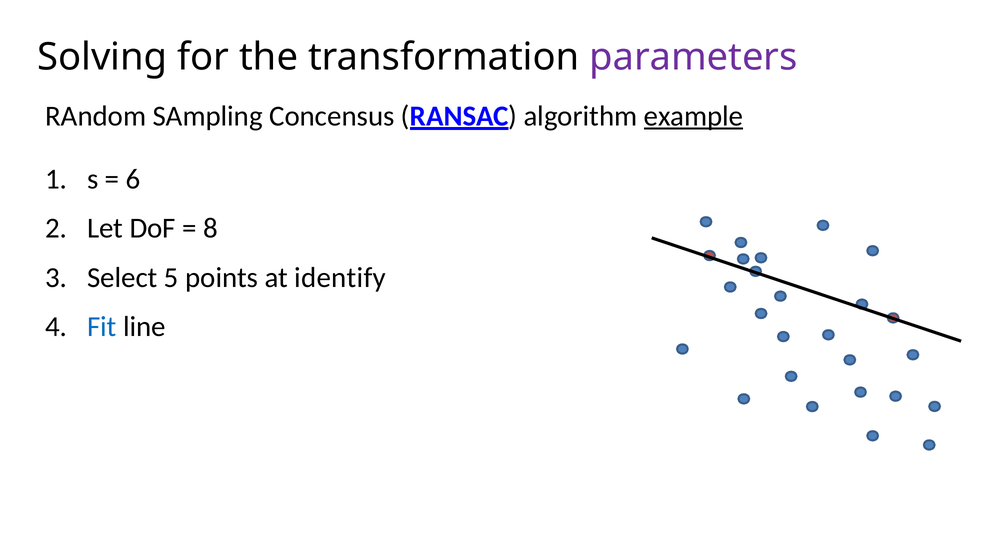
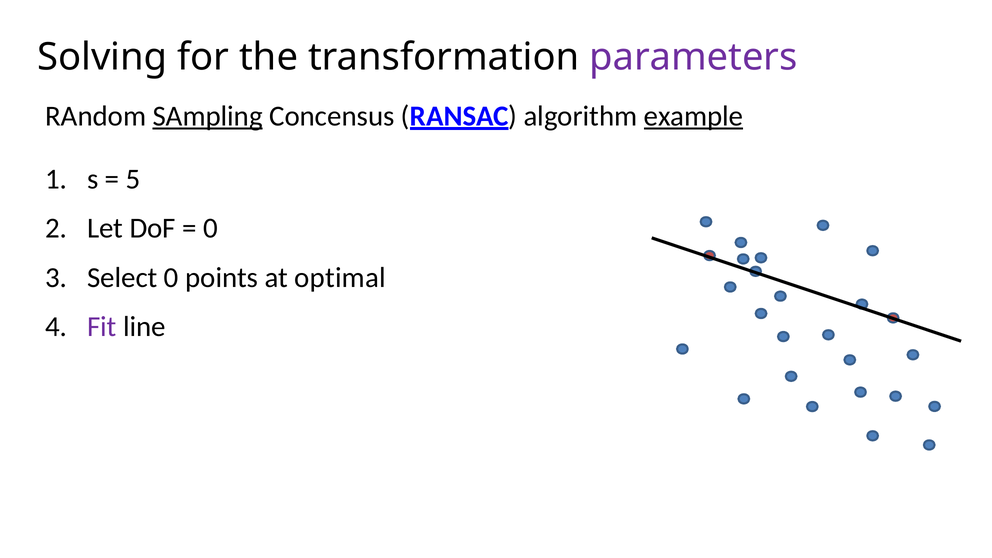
SAmpling underline: none -> present (208, 116)
6: 6 -> 5 (133, 179)
8: 8 -> 0 (211, 228)
Select 5: 5 -> 0 (171, 278)
identify: identify -> optimal (340, 278)
Fit colour: blue -> purple (102, 327)
